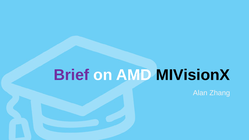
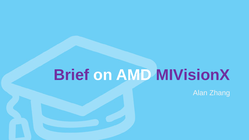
MIVisionX colour: black -> purple (193, 75)
